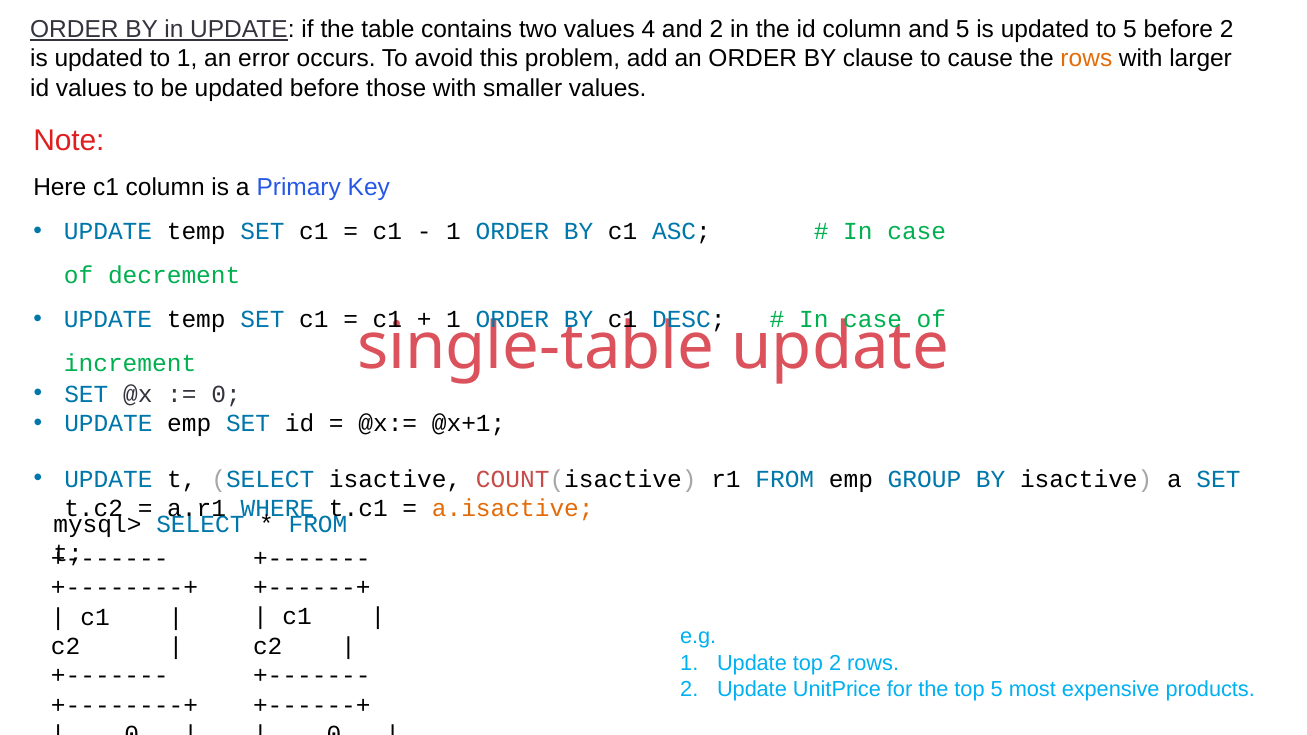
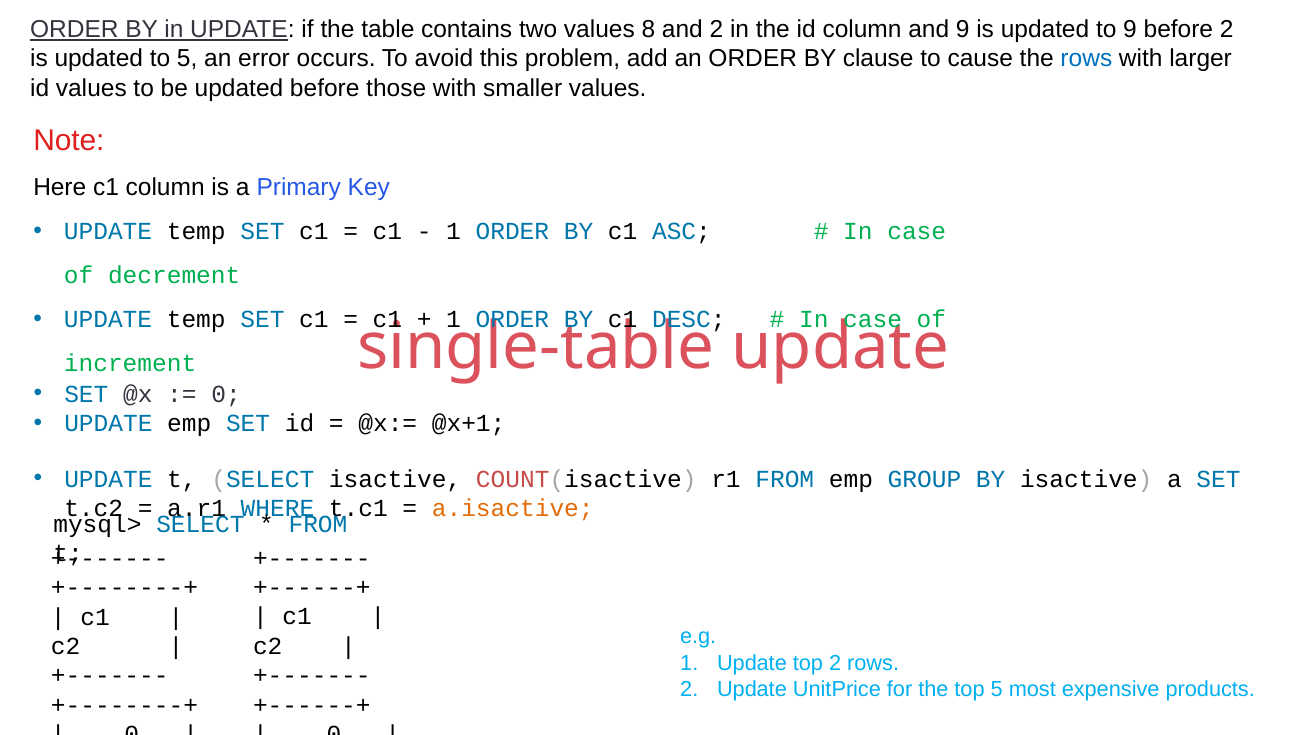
4: 4 -> 8 (648, 29)
and 5: 5 -> 9 (963, 29)
to 5: 5 -> 9 (1130, 29)
to 1: 1 -> 5 (187, 59)
rows colour: orange -> blue (1086, 59)
